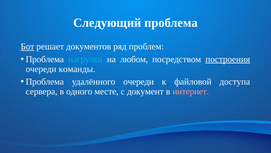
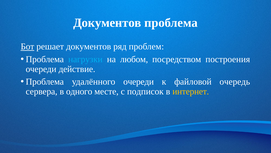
Следующий: Следующий -> Документов (107, 23)
построения underline: present -> none (228, 59)
команды: команды -> действие (77, 69)
доступа: доступа -> очередь (235, 81)
документ: документ -> подписок (145, 91)
интернет colour: pink -> yellow (191, 91)
